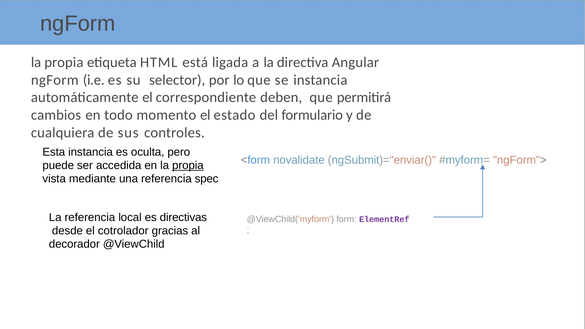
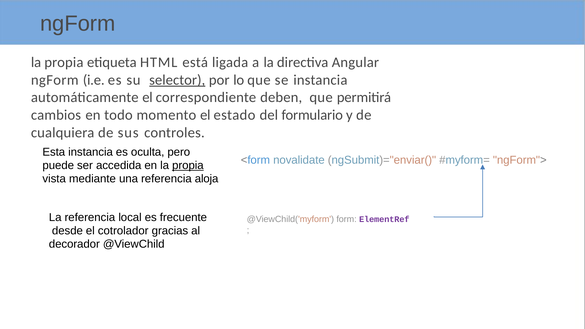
selector underline: none -> present (177, 80)
spec: spec -> aloja (207, 179)
directivas: directivas -> frecuente (183, 217)
